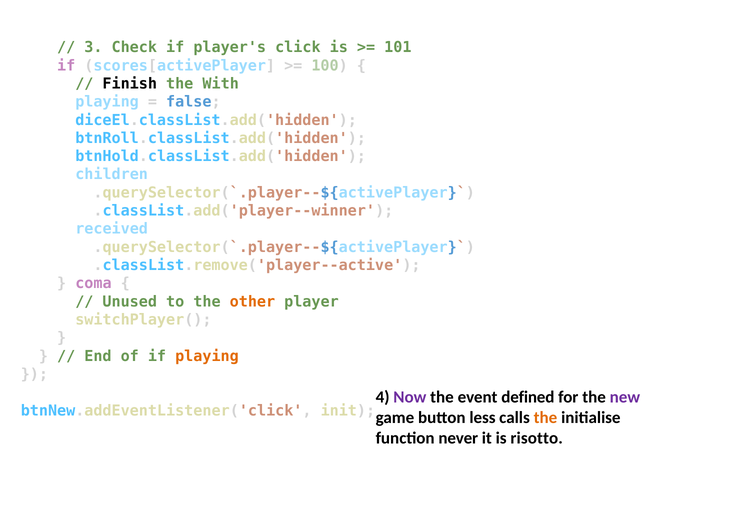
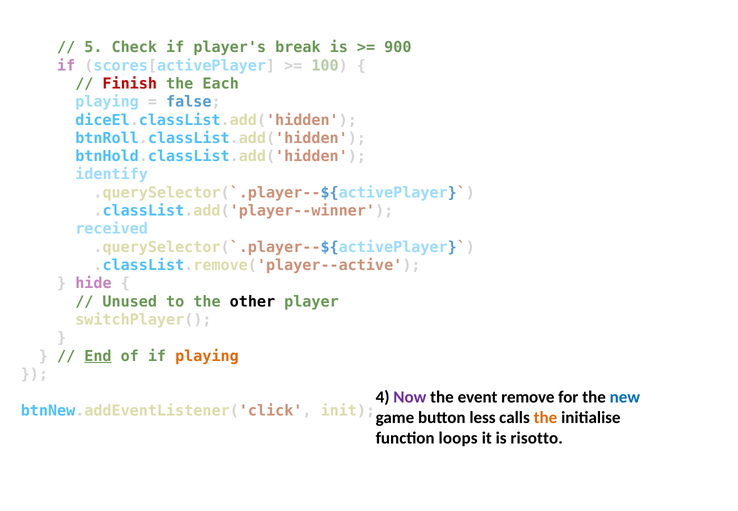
3: 3 -> 5 (93, 47)
click: click -> break (298, 47)
101: 101 -> 900 (398, 47)
Finish colour: black -> red (130, 84)
With: With -> Each (221, 84)
children: children -> identify (112, 174)
coma: coma -> hide (93, 283)
other colour: orange -> black (252, 302)
End underline: none -> present (98, 356)
defined: defined -> remove (528, 397)
new colour: purple -> blue (625, 397)
never: never -> loops (458, 438)
